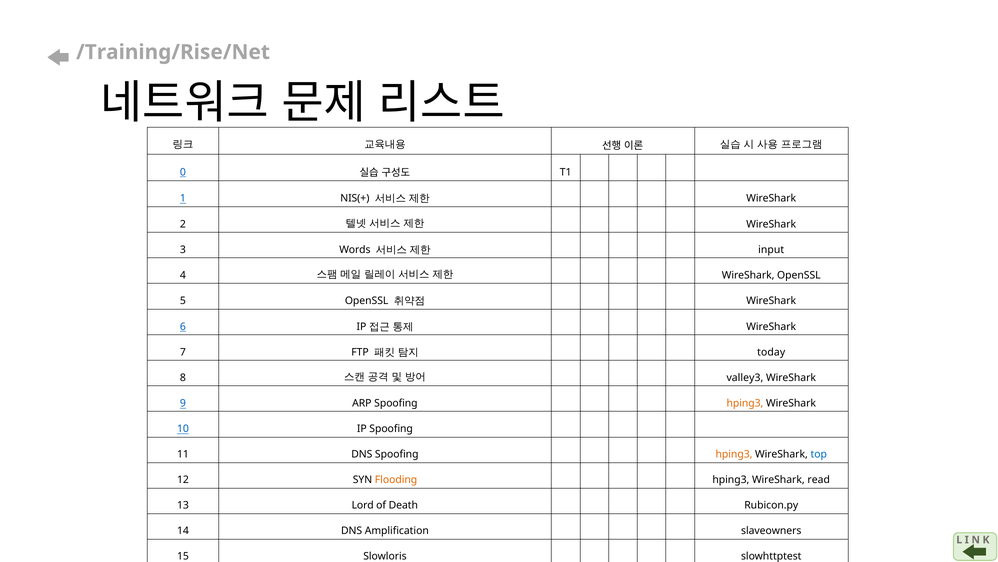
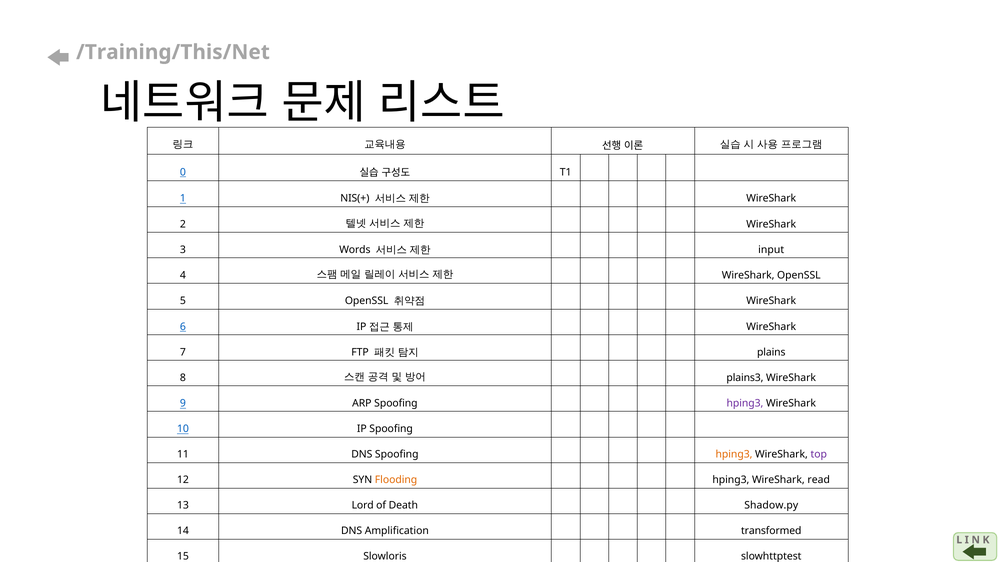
/Training/Rise/Net: /Training/Rise/Net -> /Training/This/Net (173, 52)
today: today -> plains (771, 352)
valley3: valley3 -> plains3 (745, 378)
hping3 colour: orange -> purple (745, 403)
top colour: blue -> purple (819, 454)
Rubicon.py: Rubicon.py -> Shadow.py (771, 505)
slaveowners: slaveowners -> transformed (771, 530)
